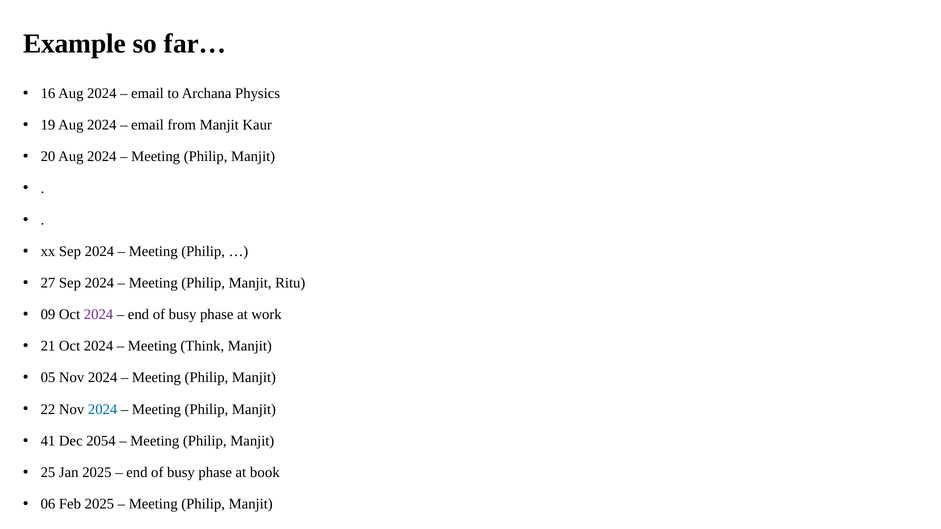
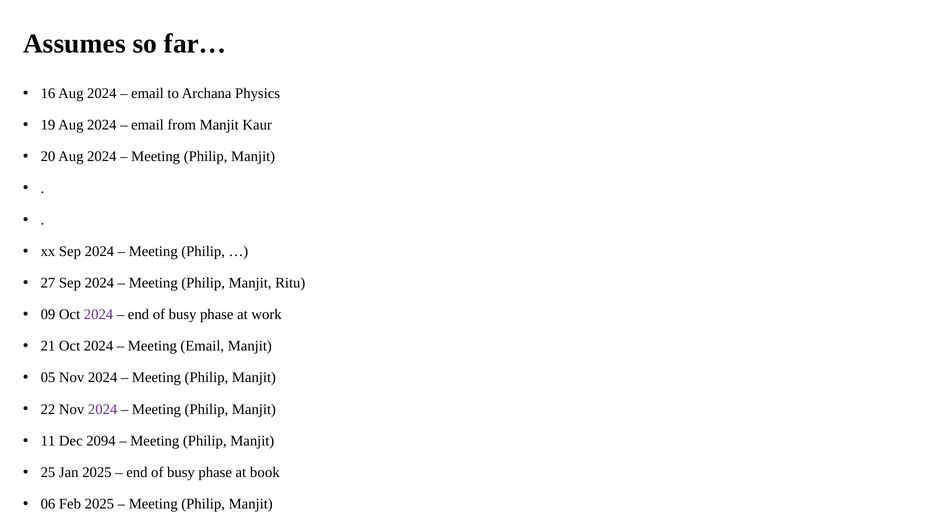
Example: Example -> Assumes (74, 44)
Meeting Think: Think -> Email (202, 346)
2024 colour: blue -> purple (103, 409)
41: 41 -> 11 (48, 441)
2054: 2054 -> 2094 (101, 441)
